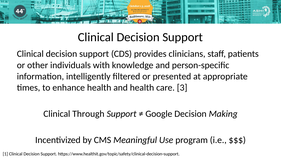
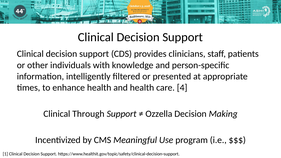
3: 3 -> 4 (182, 88)
Google: Google -> Ozzella (159, 114)
